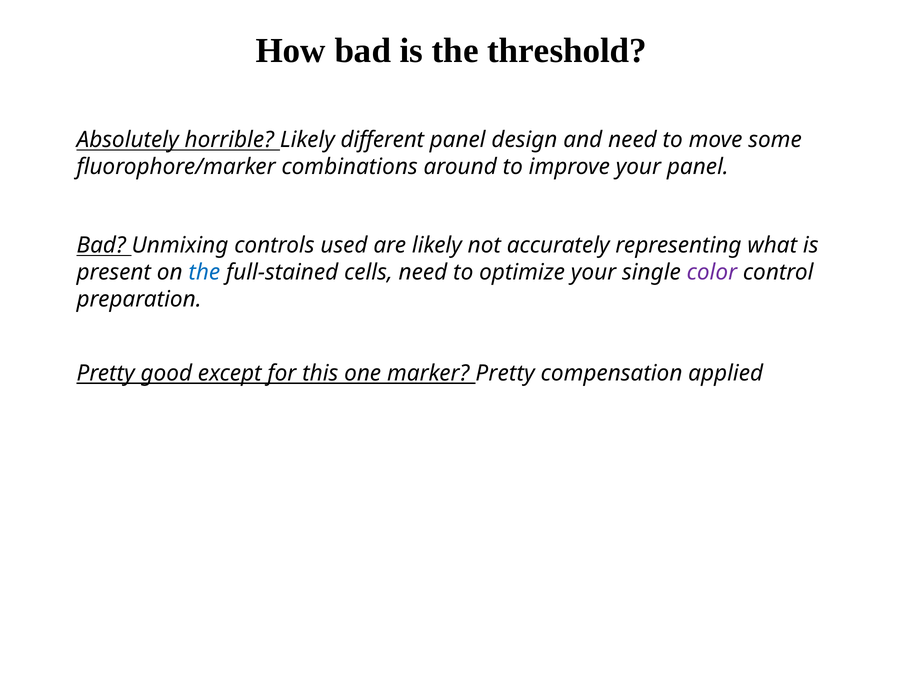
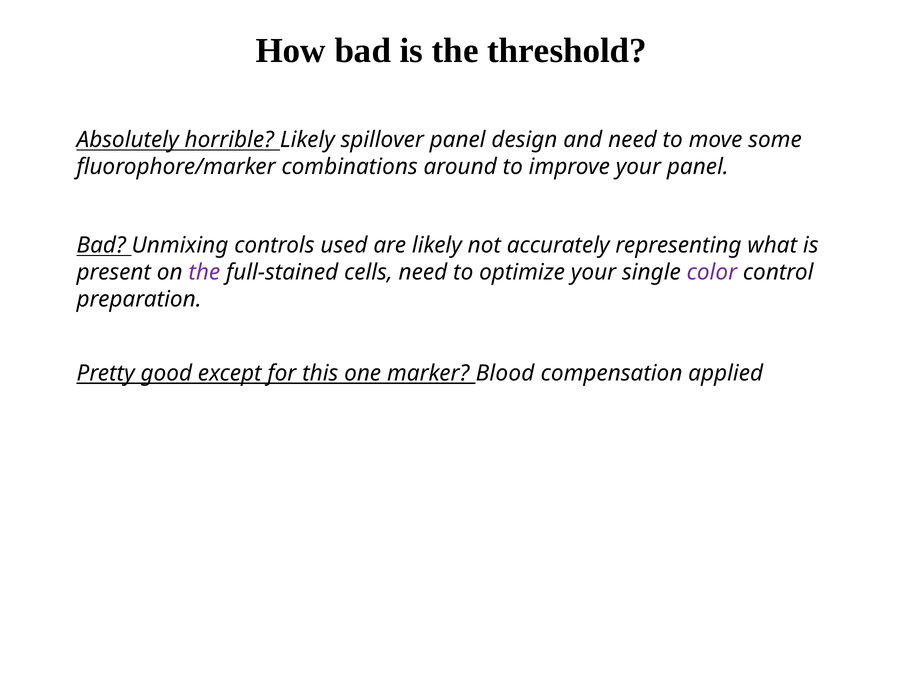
different: different -> spillover (382, 140)
the colour: blue -> purple (204, 272)
marker Pretty: Pretty -> Blood (505, 373)
